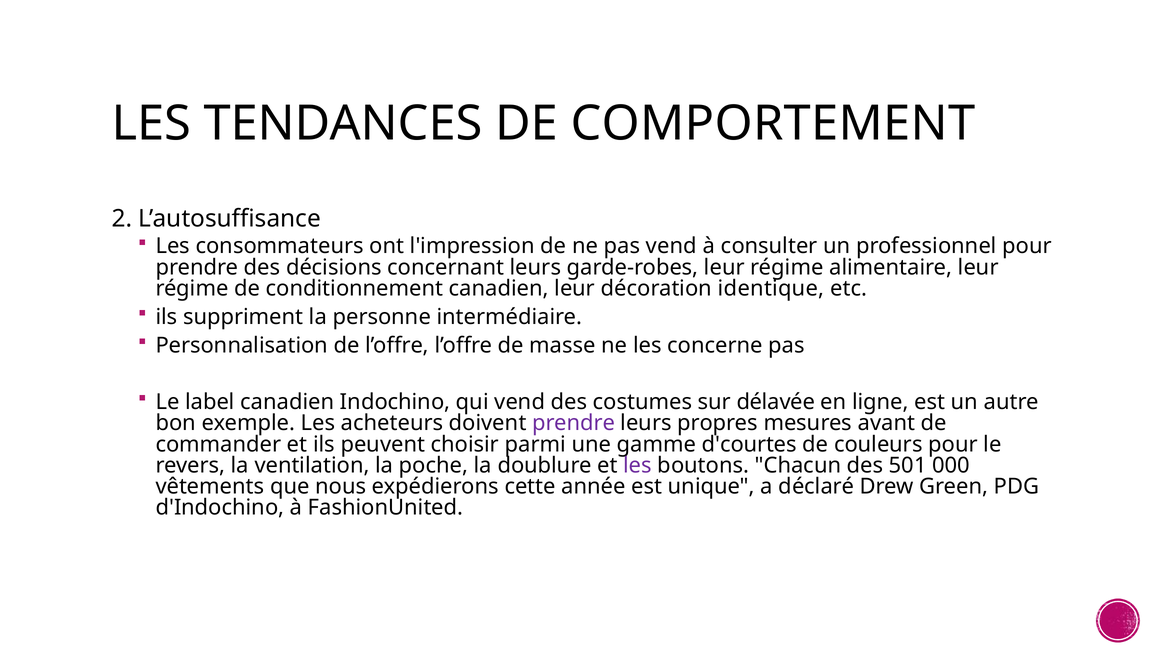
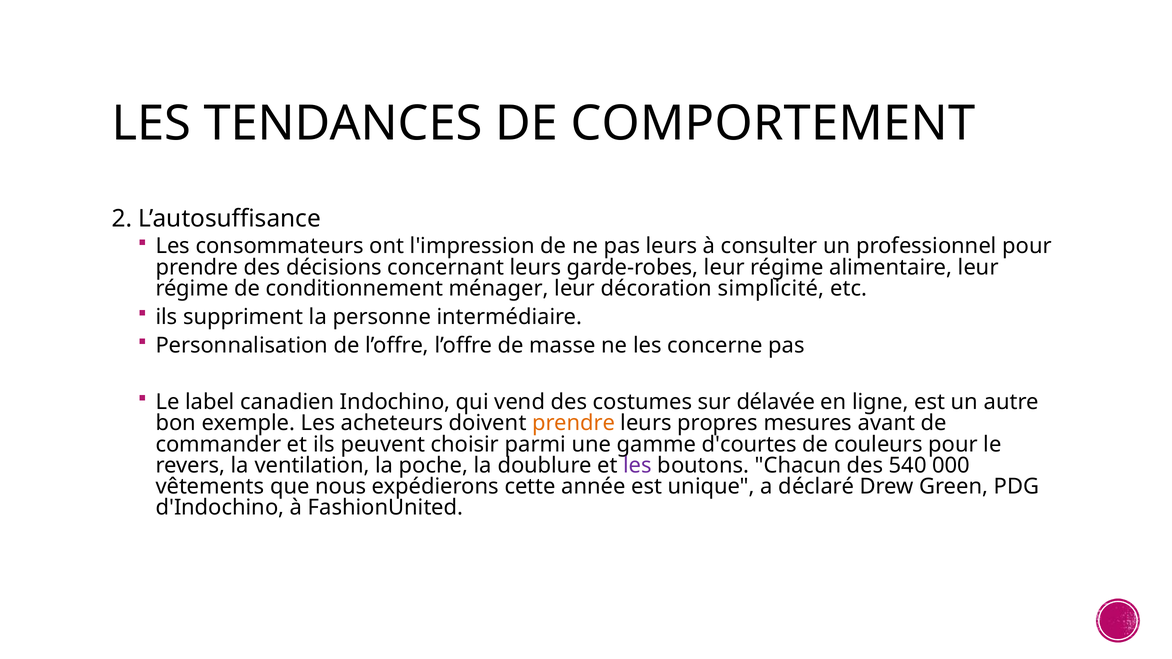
pas vend: vend -> leurs (671, 246)
conditionnement canadien: canadien -> ménager (499, 289)
identique: identique -> simplicité (771, 289)
prendre colour: purple -> orange (574, 423)
501: 501 -> 540 (908, 466)
